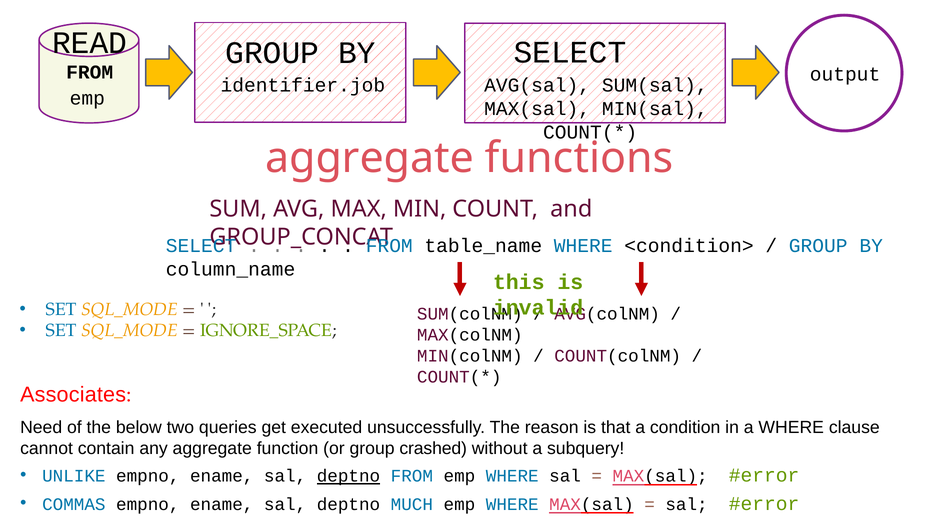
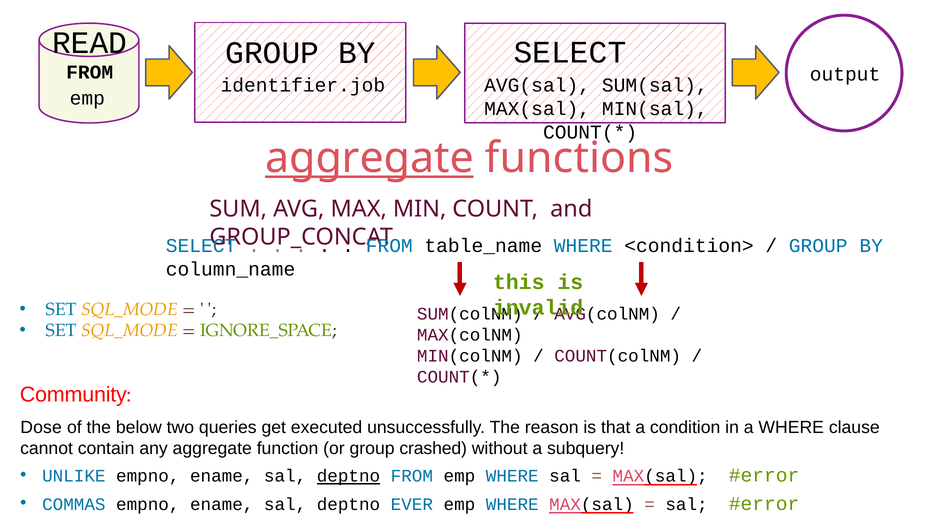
aggregate underline: none -> present (369, 158)
Associates: Associates -> Community (73, 395)
Need: Need -> Dose (41, 427)
MUCH: MUCH -> EVER (412, 504)
